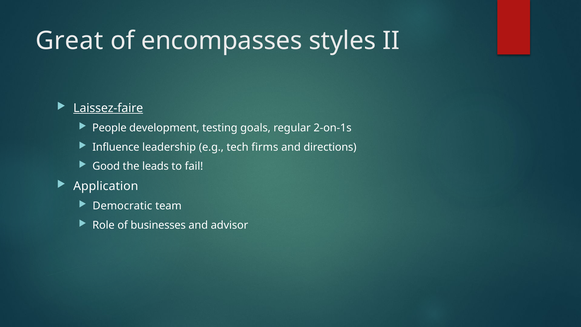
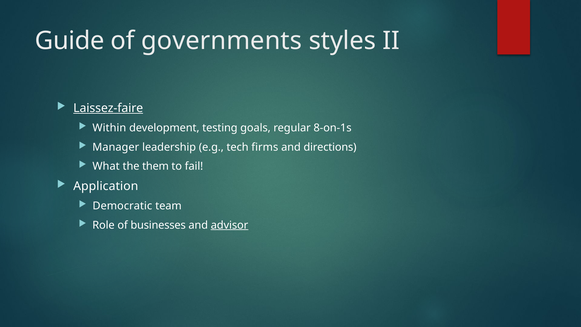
Great: Great -> Guide (70, 41)
encompasses: encompasses -> governments (222, 41)
People: People -> Within (109, 128)
2-on-1s: 2-on-1s -> 8-on-1s (333, 128)
Influence: Influence -> Manager (116, 147)
Good: Good -> What (106, 166)
leads: leads -> them (156, 166)
advisor underline: none -> present (230, 225)
